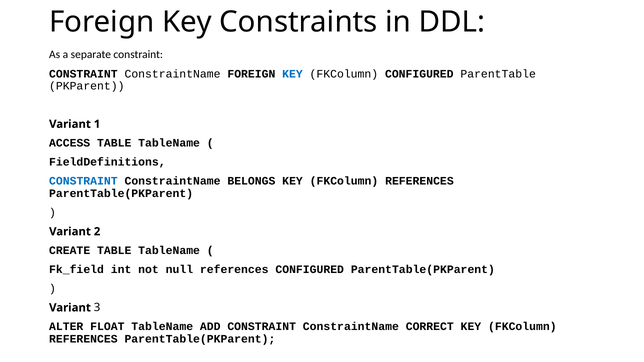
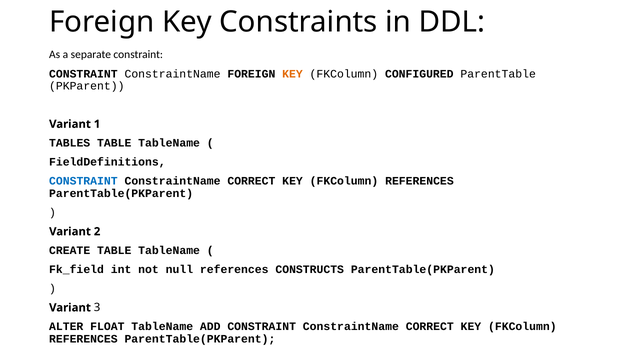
KEY colour: blue -> orange (292, 74)
ACCESS: ACCESS -> TABLES (70, 143)
BELONGS: BELONGS -> CORRECT (251, 181)
references CONFIGURED: CONFIGURED -> CONSTRUCTS (310, 270)
